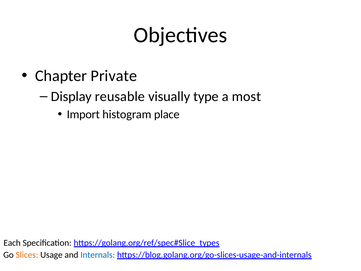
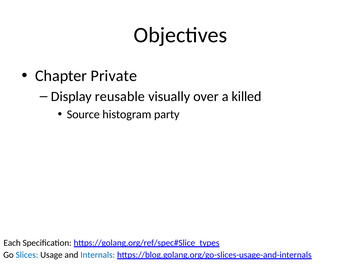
type: type -> over (206, 96)
most: most -> killed (247, 96)
Import: Import -> Source (83, 114)
place: place -> party (167, 114)
Slices colour: orange -> blue (27, 255)
